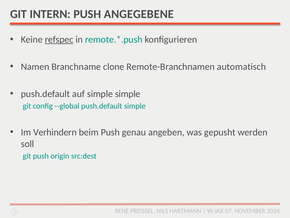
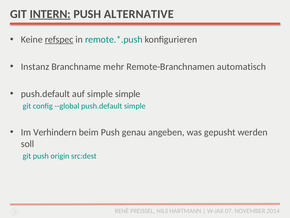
INTERN underline: none -> present (50, 14)
ANGEGEBENE: ANGEGEBENE -> ALTERNATIVE (139, 14)
Namen: Namen -> Instanz (35, 67)
clone: clone -> mehr (114, 67)
